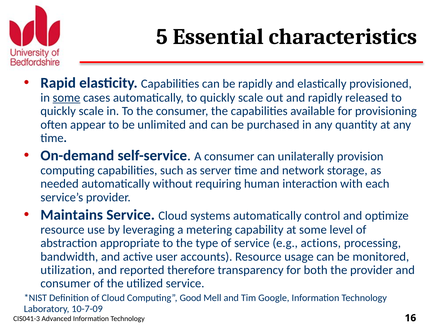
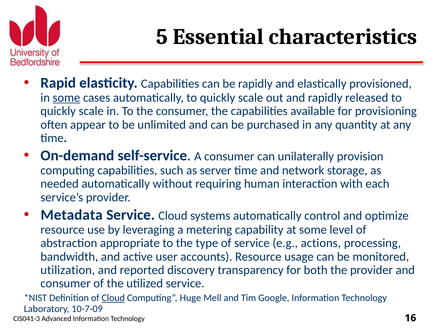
Maintains: Maintains -> Metadata (72, 215)
therefore: therefore -> discovery (191, 270)
Cloud underline: none -> present (113, 298)
Good: Good -> Huge (190, 298)
